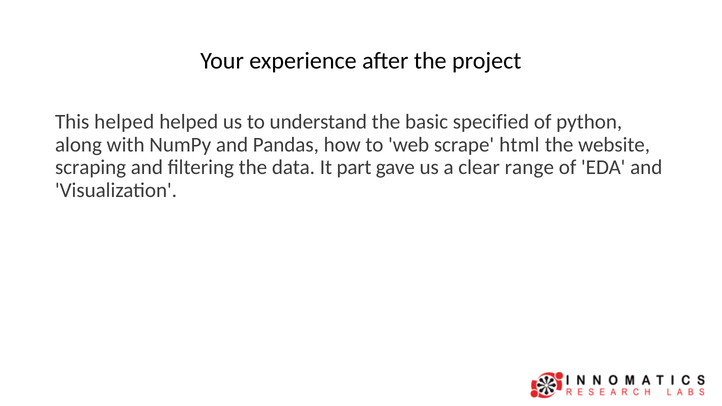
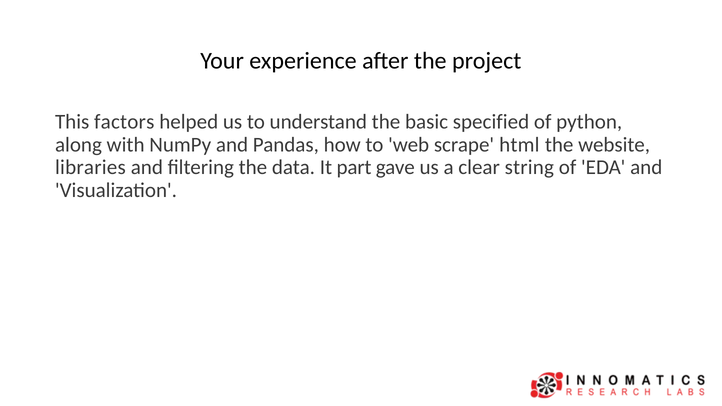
This helped: helped -> factors (124, 122)
scraping: scraping -> libraries (90, 167)
range: range -> string (529, 167)
